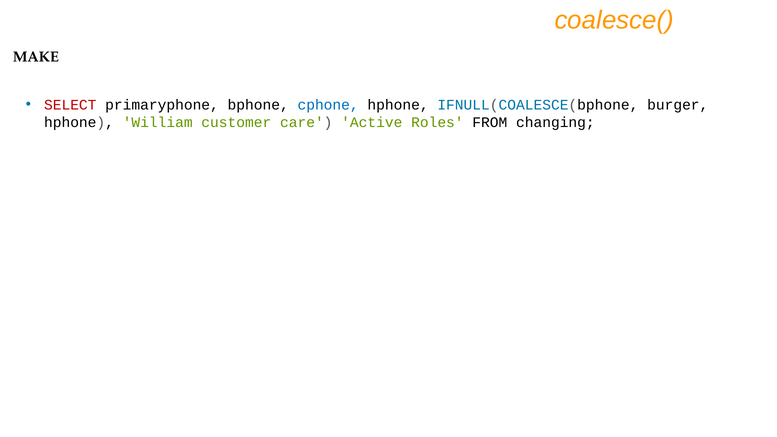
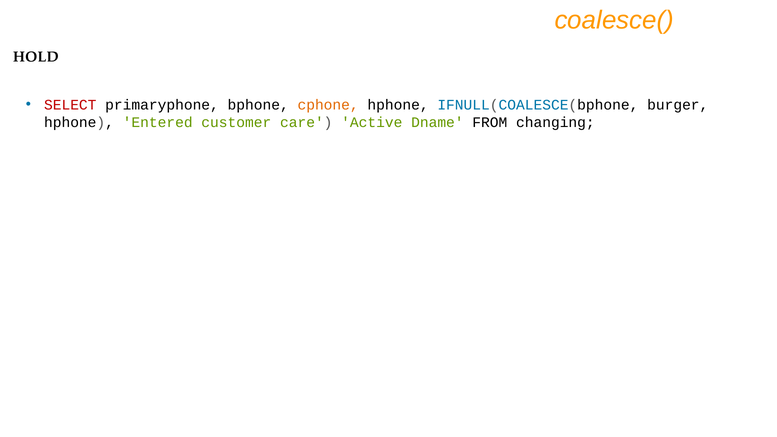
MAKE: MAKE -> HOLD (36, 57)
cphone colour: blue -> orange (328, 105)
William: William -> Entered (158, 122)
Roles: Roles -> Dname (437, 122)
